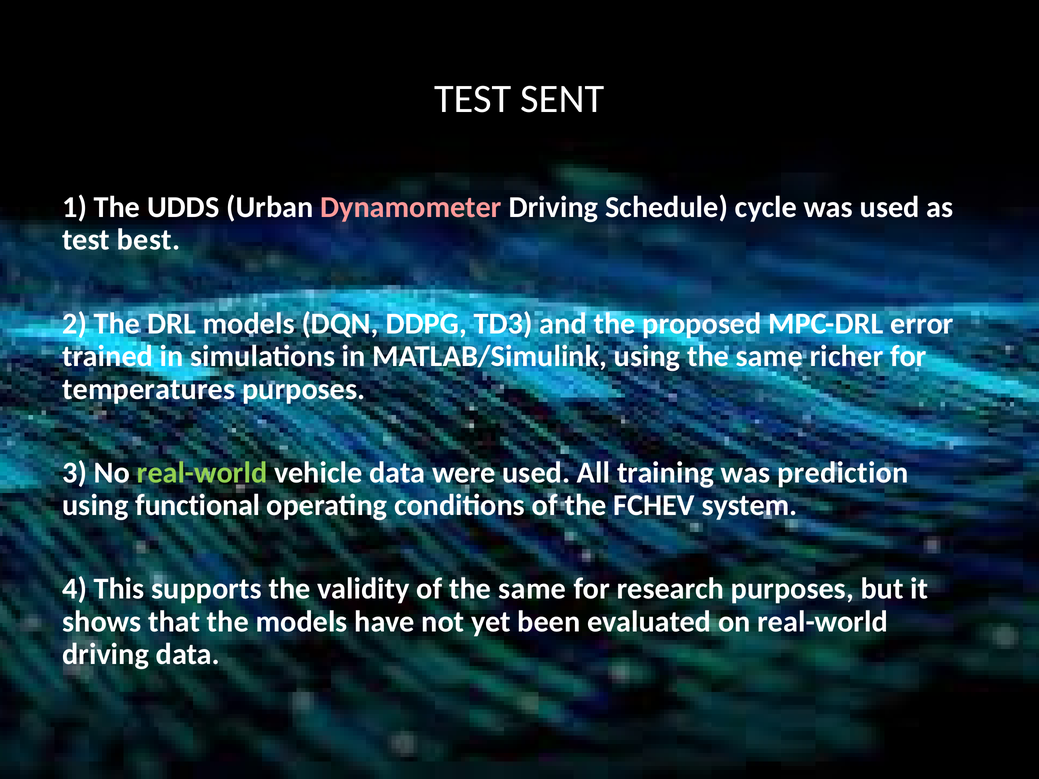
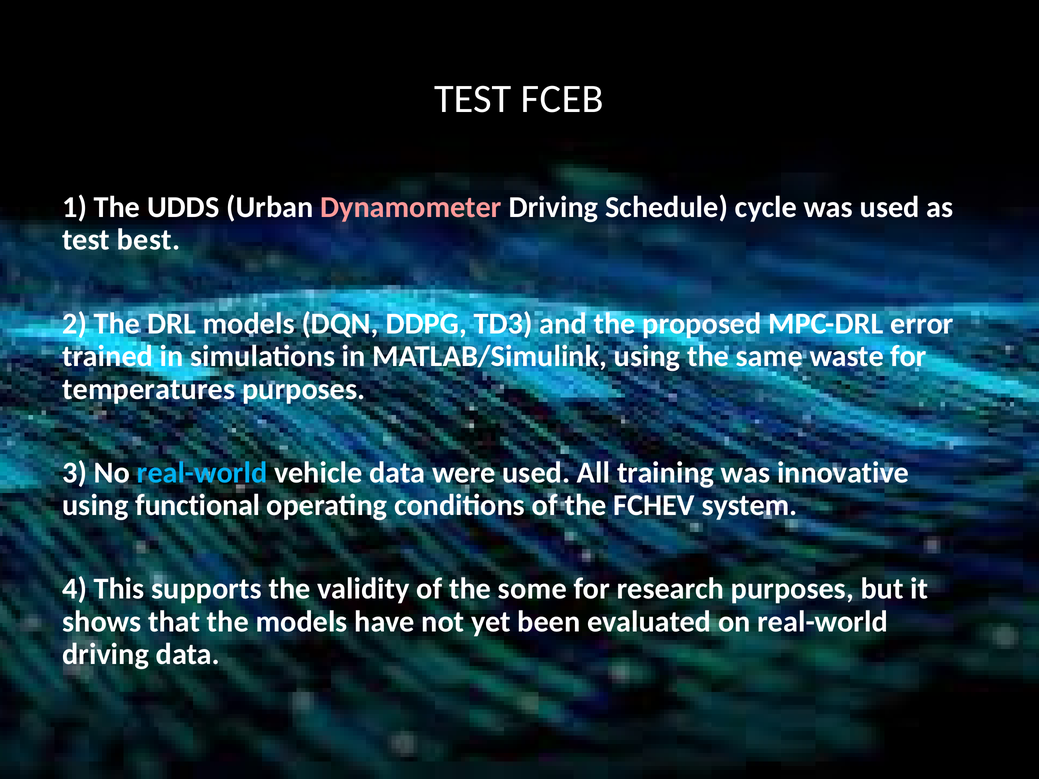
SENT: SENT -> FCEB (562, 99)
richer: richer -> waste (847, 356)
real-world colour: light green -> light blue (202, 473)
prediction: prediction -> innovative (843, 473)
of the same: same -> some (532, 589)
